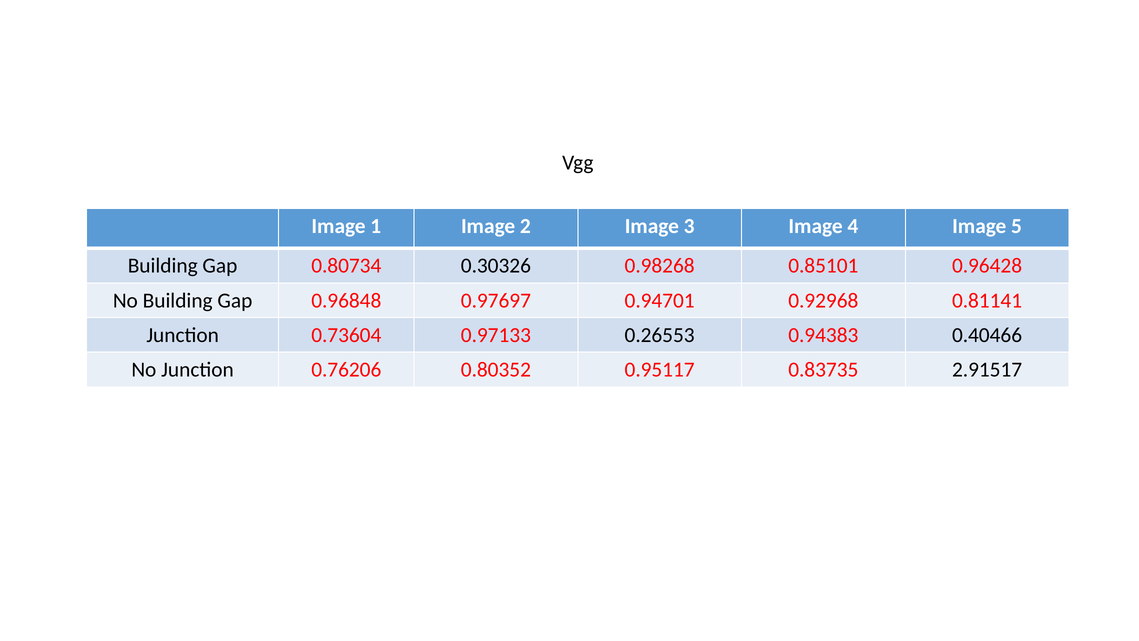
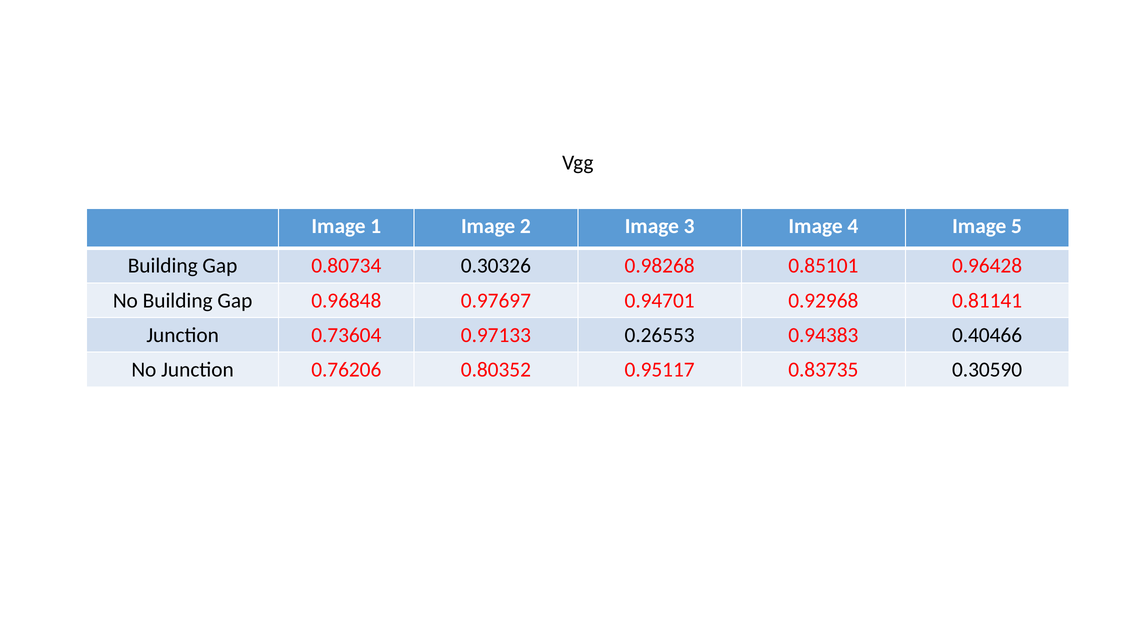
2.91517: 2.91517 -> 0.30590 (987, 370)
